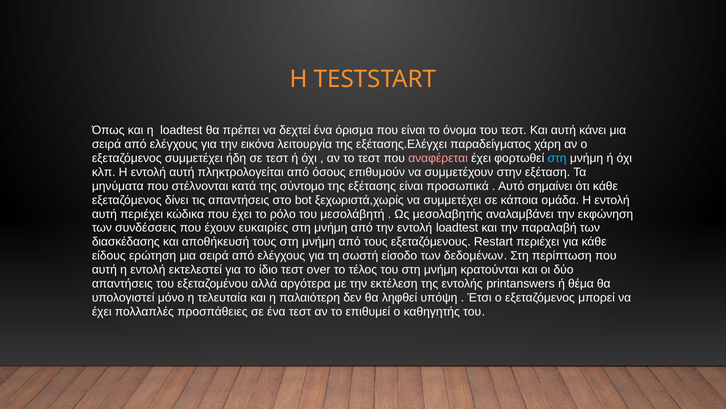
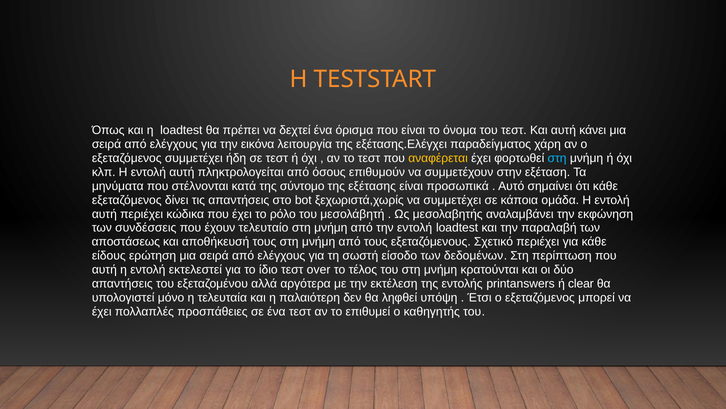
αναφέρεται colour: pink -> yellow (438, 158)
ευκαιρίες: ευκαιρίες -> τελευταίο (264, 228)
διασκέδασης: διασκέδασης -> αποστάσεως (126, 242)
Restart: Restart -> Σχετικό (494, 242)
θέμα: θέμα -> clear (581, 283)
